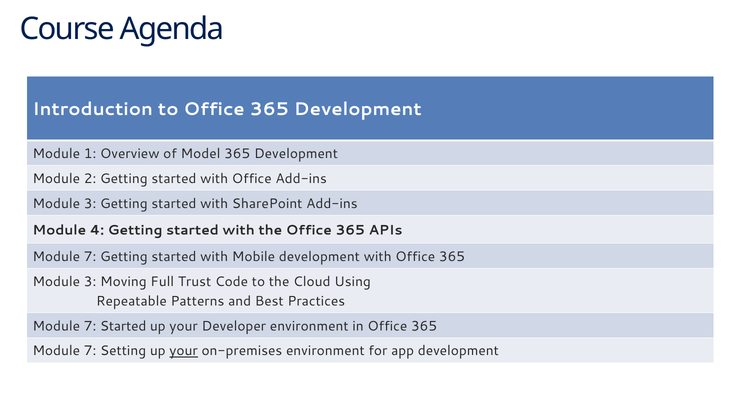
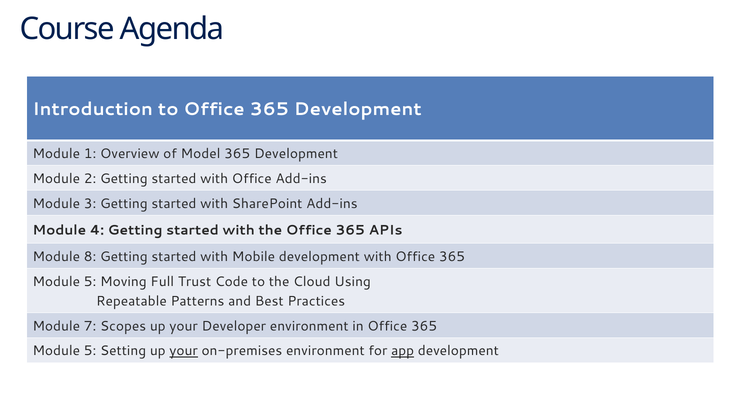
7: 7 -> 8 (90, 256)
3: 3 -> 5 (90, 281)
7 Started: Started -> Scopes (123, 326)
7: 7 -> 5 (90, 351)
app underline: none -> present (403, 351)
